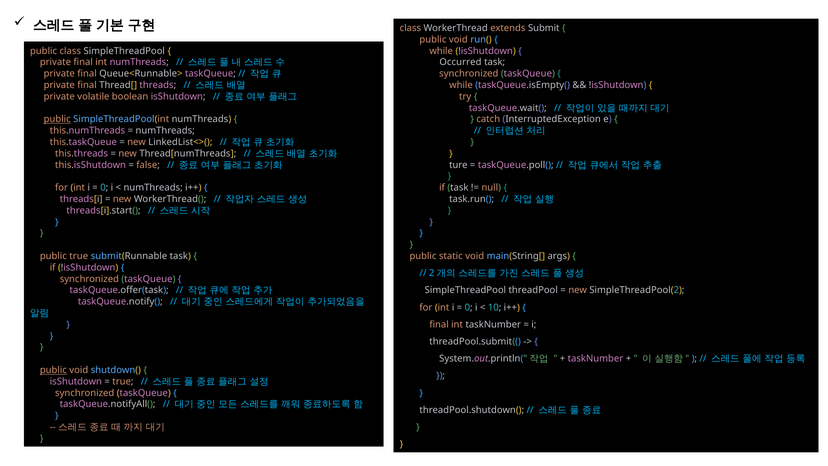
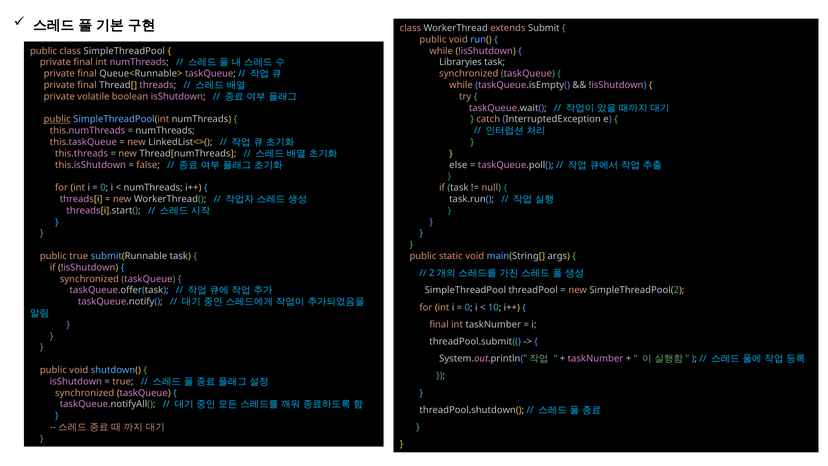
Occurred: Occurred -> Libraryies (461, 62)
ture: ture -> else (458, 165)
public underline: present -> none (53, 370)
